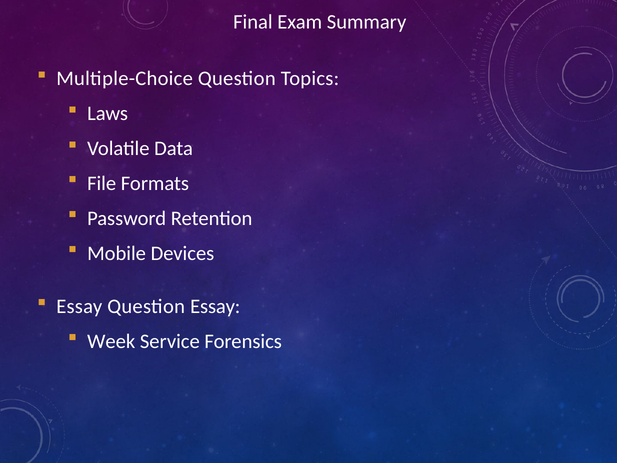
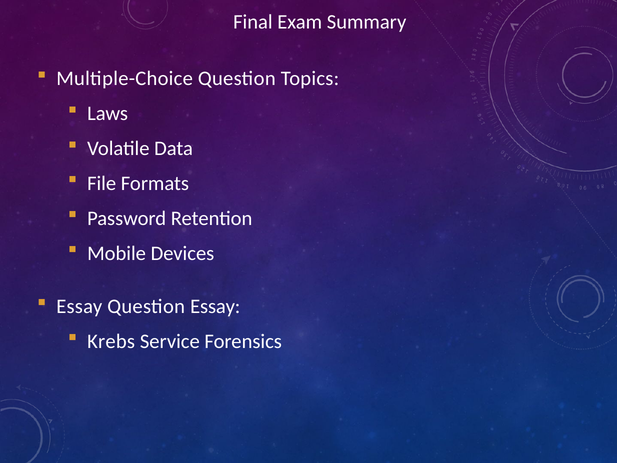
Week: Week -> Krebs (111, 341)
